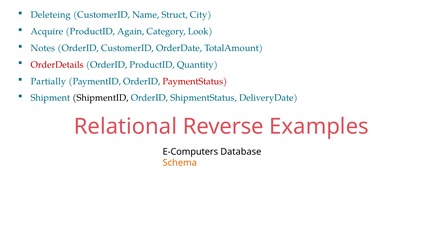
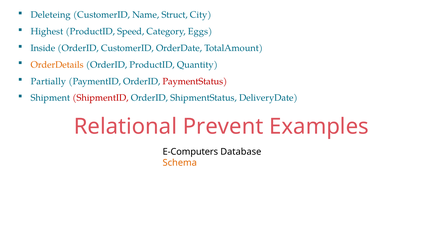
Acquire: Acquire -> Highest (47, 32)
Again: Again -> Speed (131, 32)
Look: Look -> Eggs (200, 32)
Notes: Notes -> Inside (43, 48)
OrderDetails colour: red -> orange (57, 65)
ShipmentID colour: black -> red (100, 98)
Reverse: Reverse -> Prevent (223, 126)
